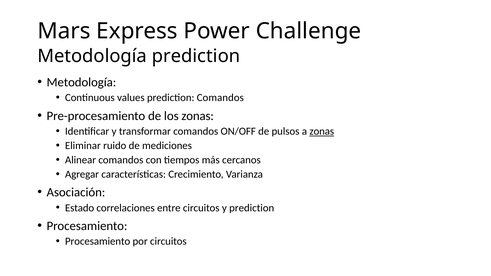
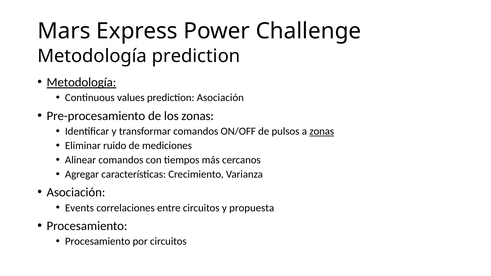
Metodología underline: none -> present (81, 82)
prediction Comandos: Comandos -> Asociación (220, 98)
Estado: Estado -> Events (80, 208)
y prediction: prediction -> propuesta (252, 208)
